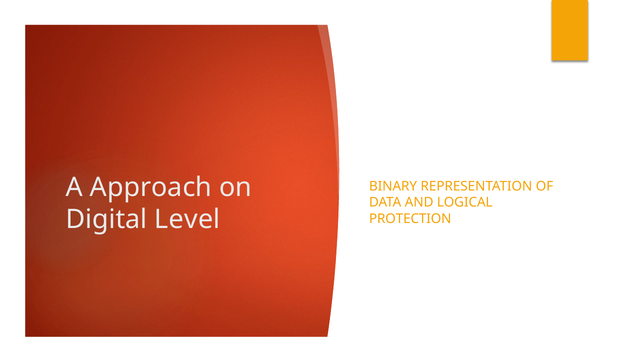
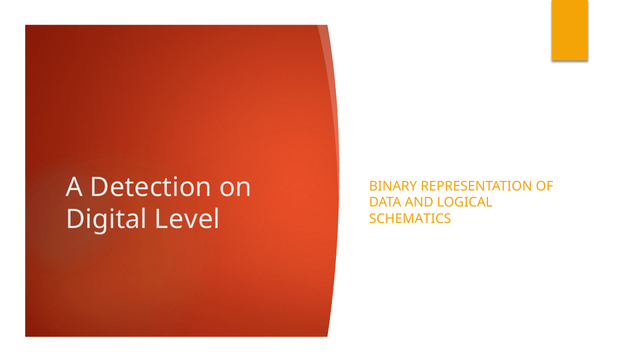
Approach: Approach -> Detection (151, 188)
PROTECTION: PROTECTION -> SCHEMATICS (410, 219)
